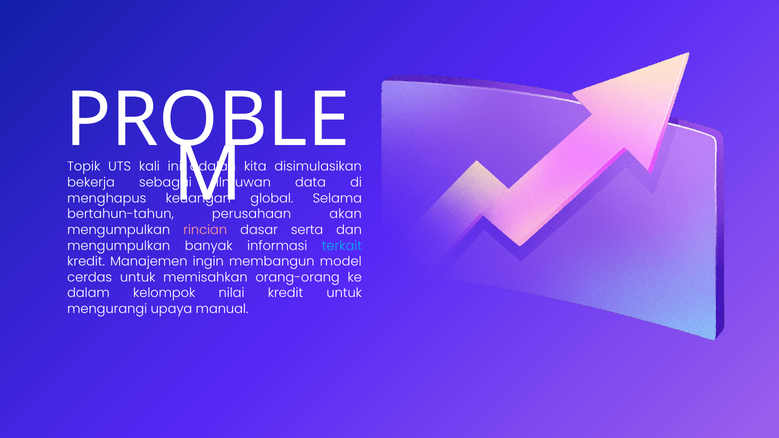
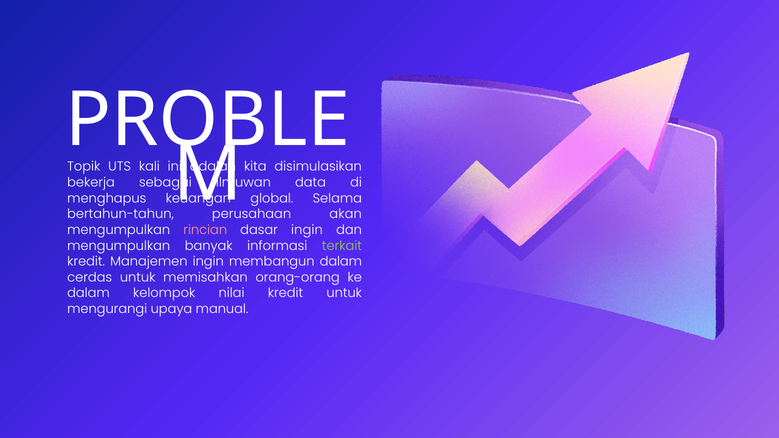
dasar serta: serta -> ingin (307, 230)
terkait colour: light blue -> light green (342, 246)
membangun model: model -> dalam (341, 262)
